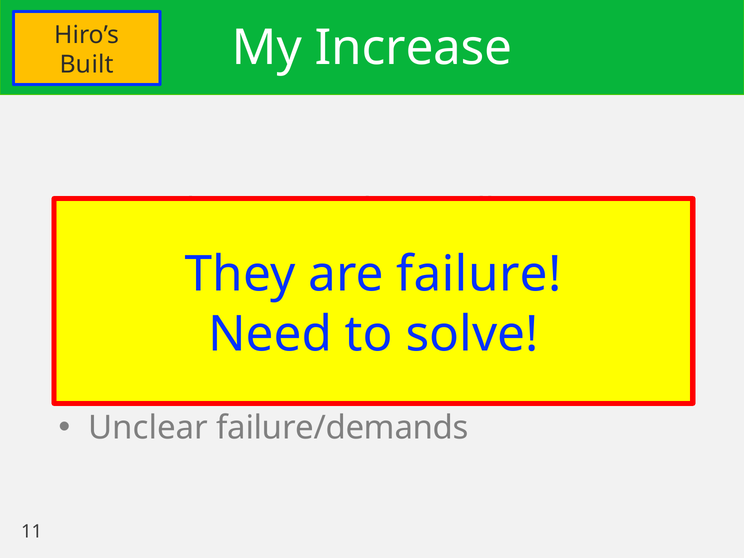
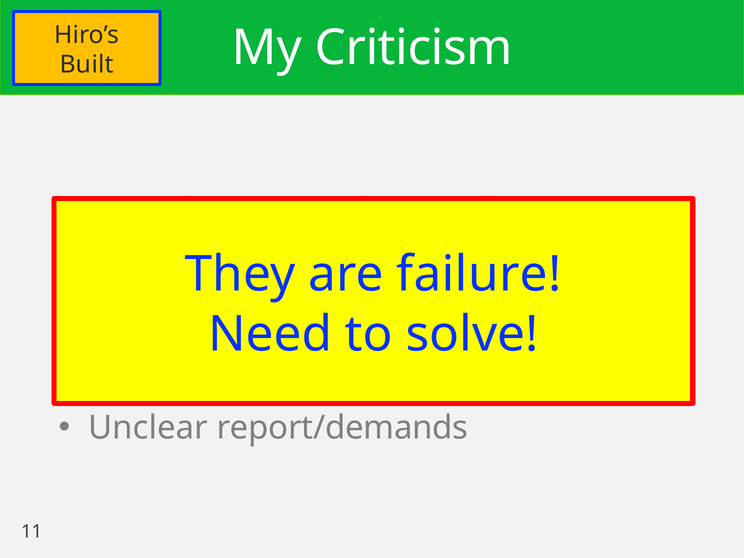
Increase: Increase -> Criticism (414, 48)
failure/demands: failure/demands -> report/demands (342, 428)
